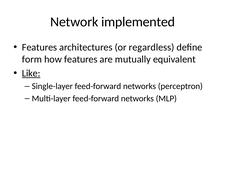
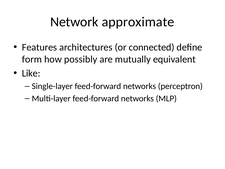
implemented: implemented -> approximate (138, 22)
regardless: regardless -> connected (152, 47)
how features: features -> possibly (81, 59)
Like underline: present -> none (31, 73)
